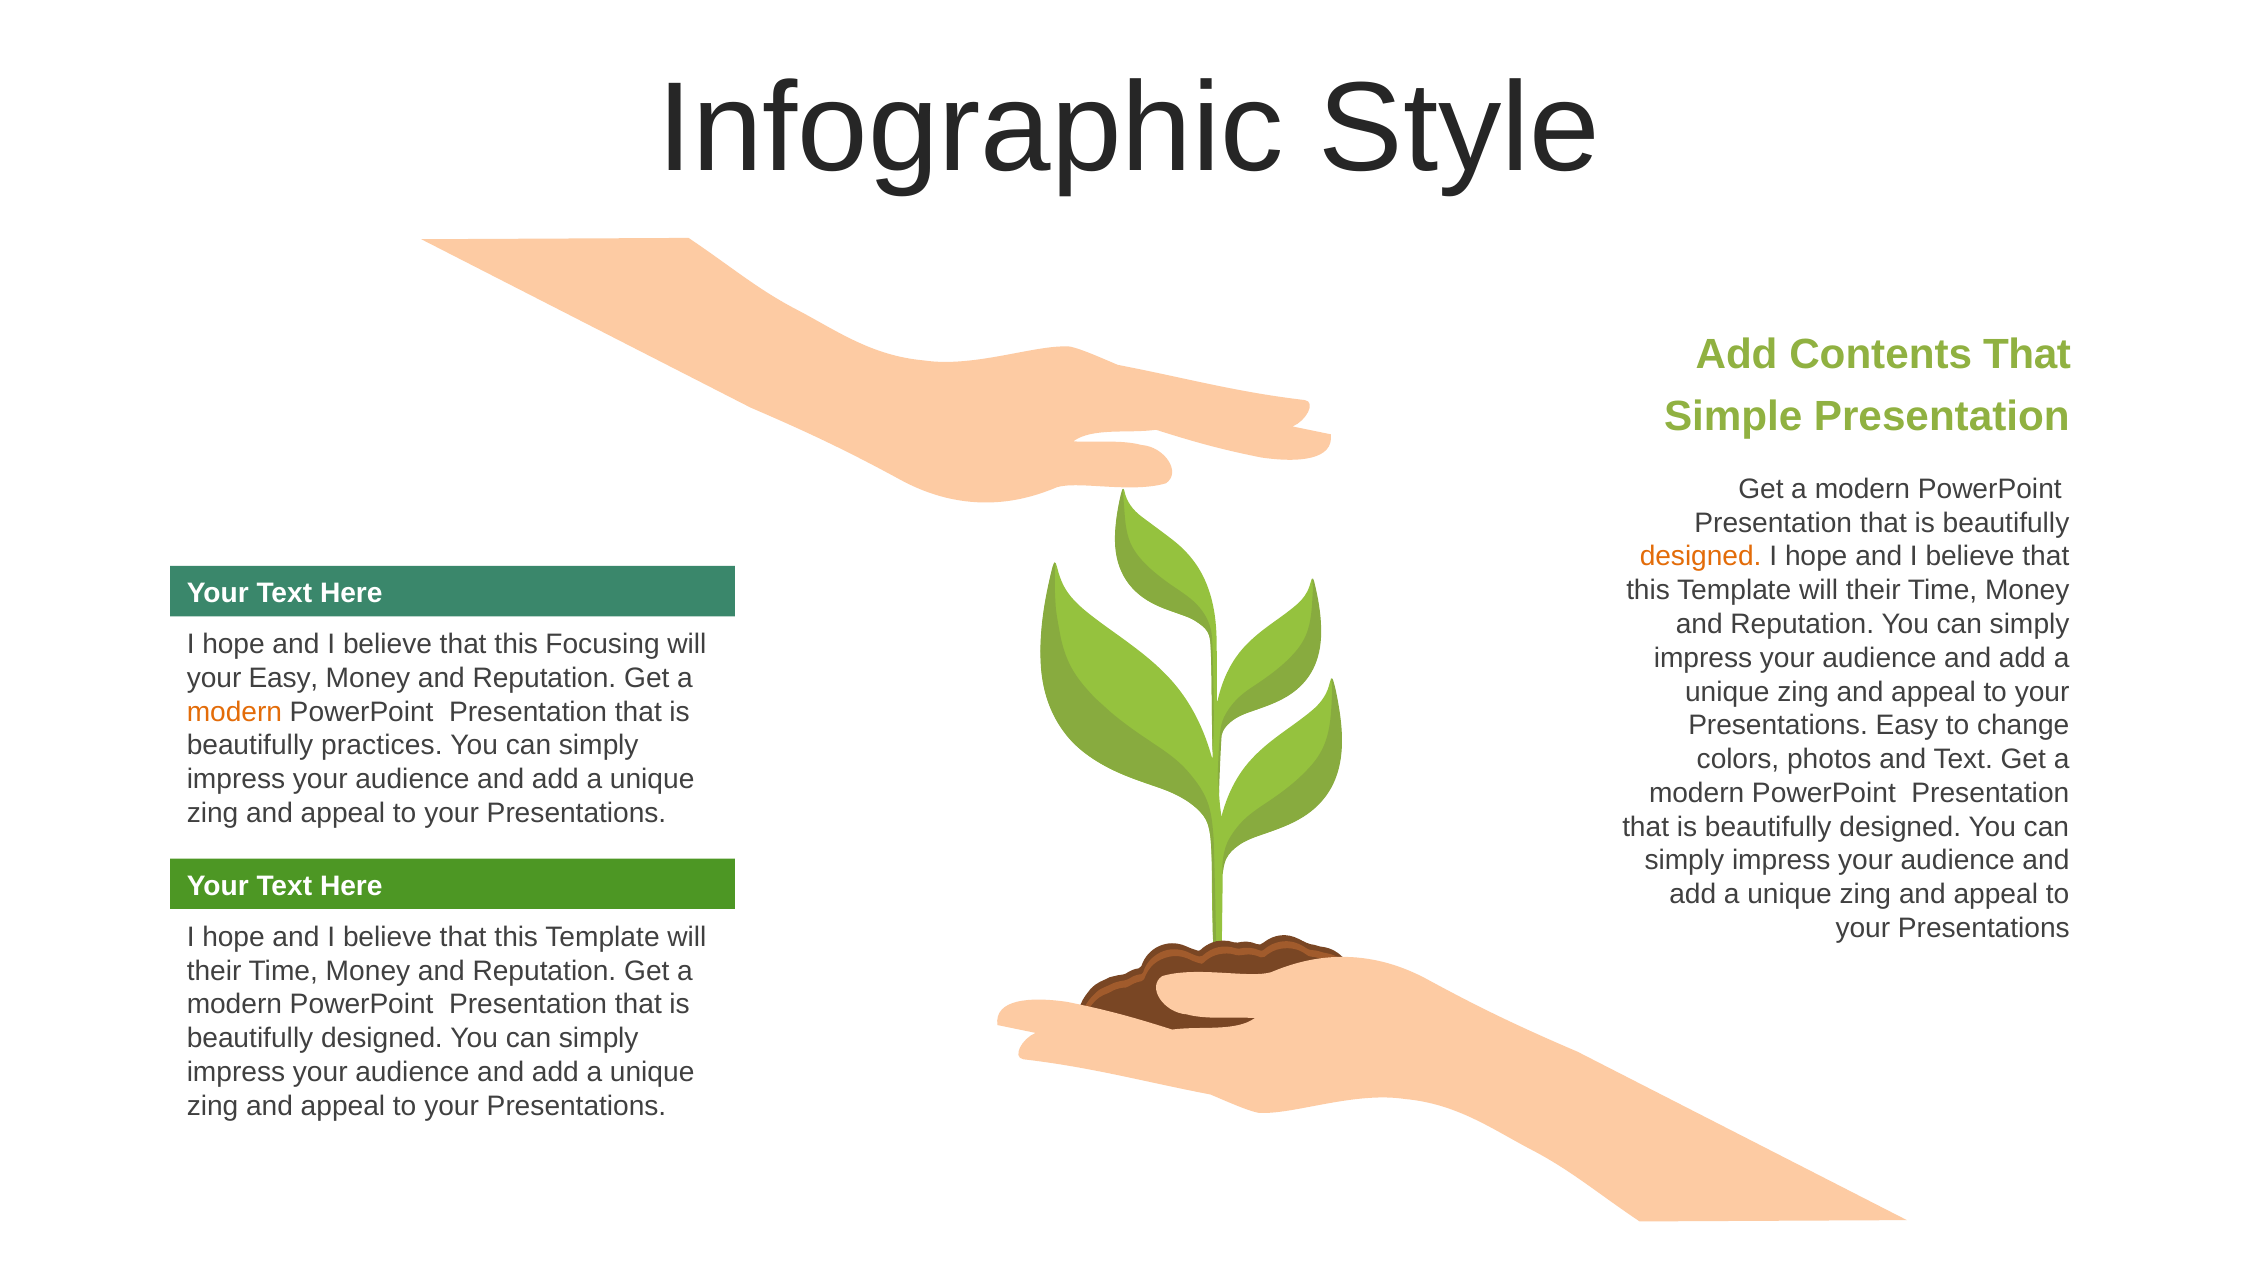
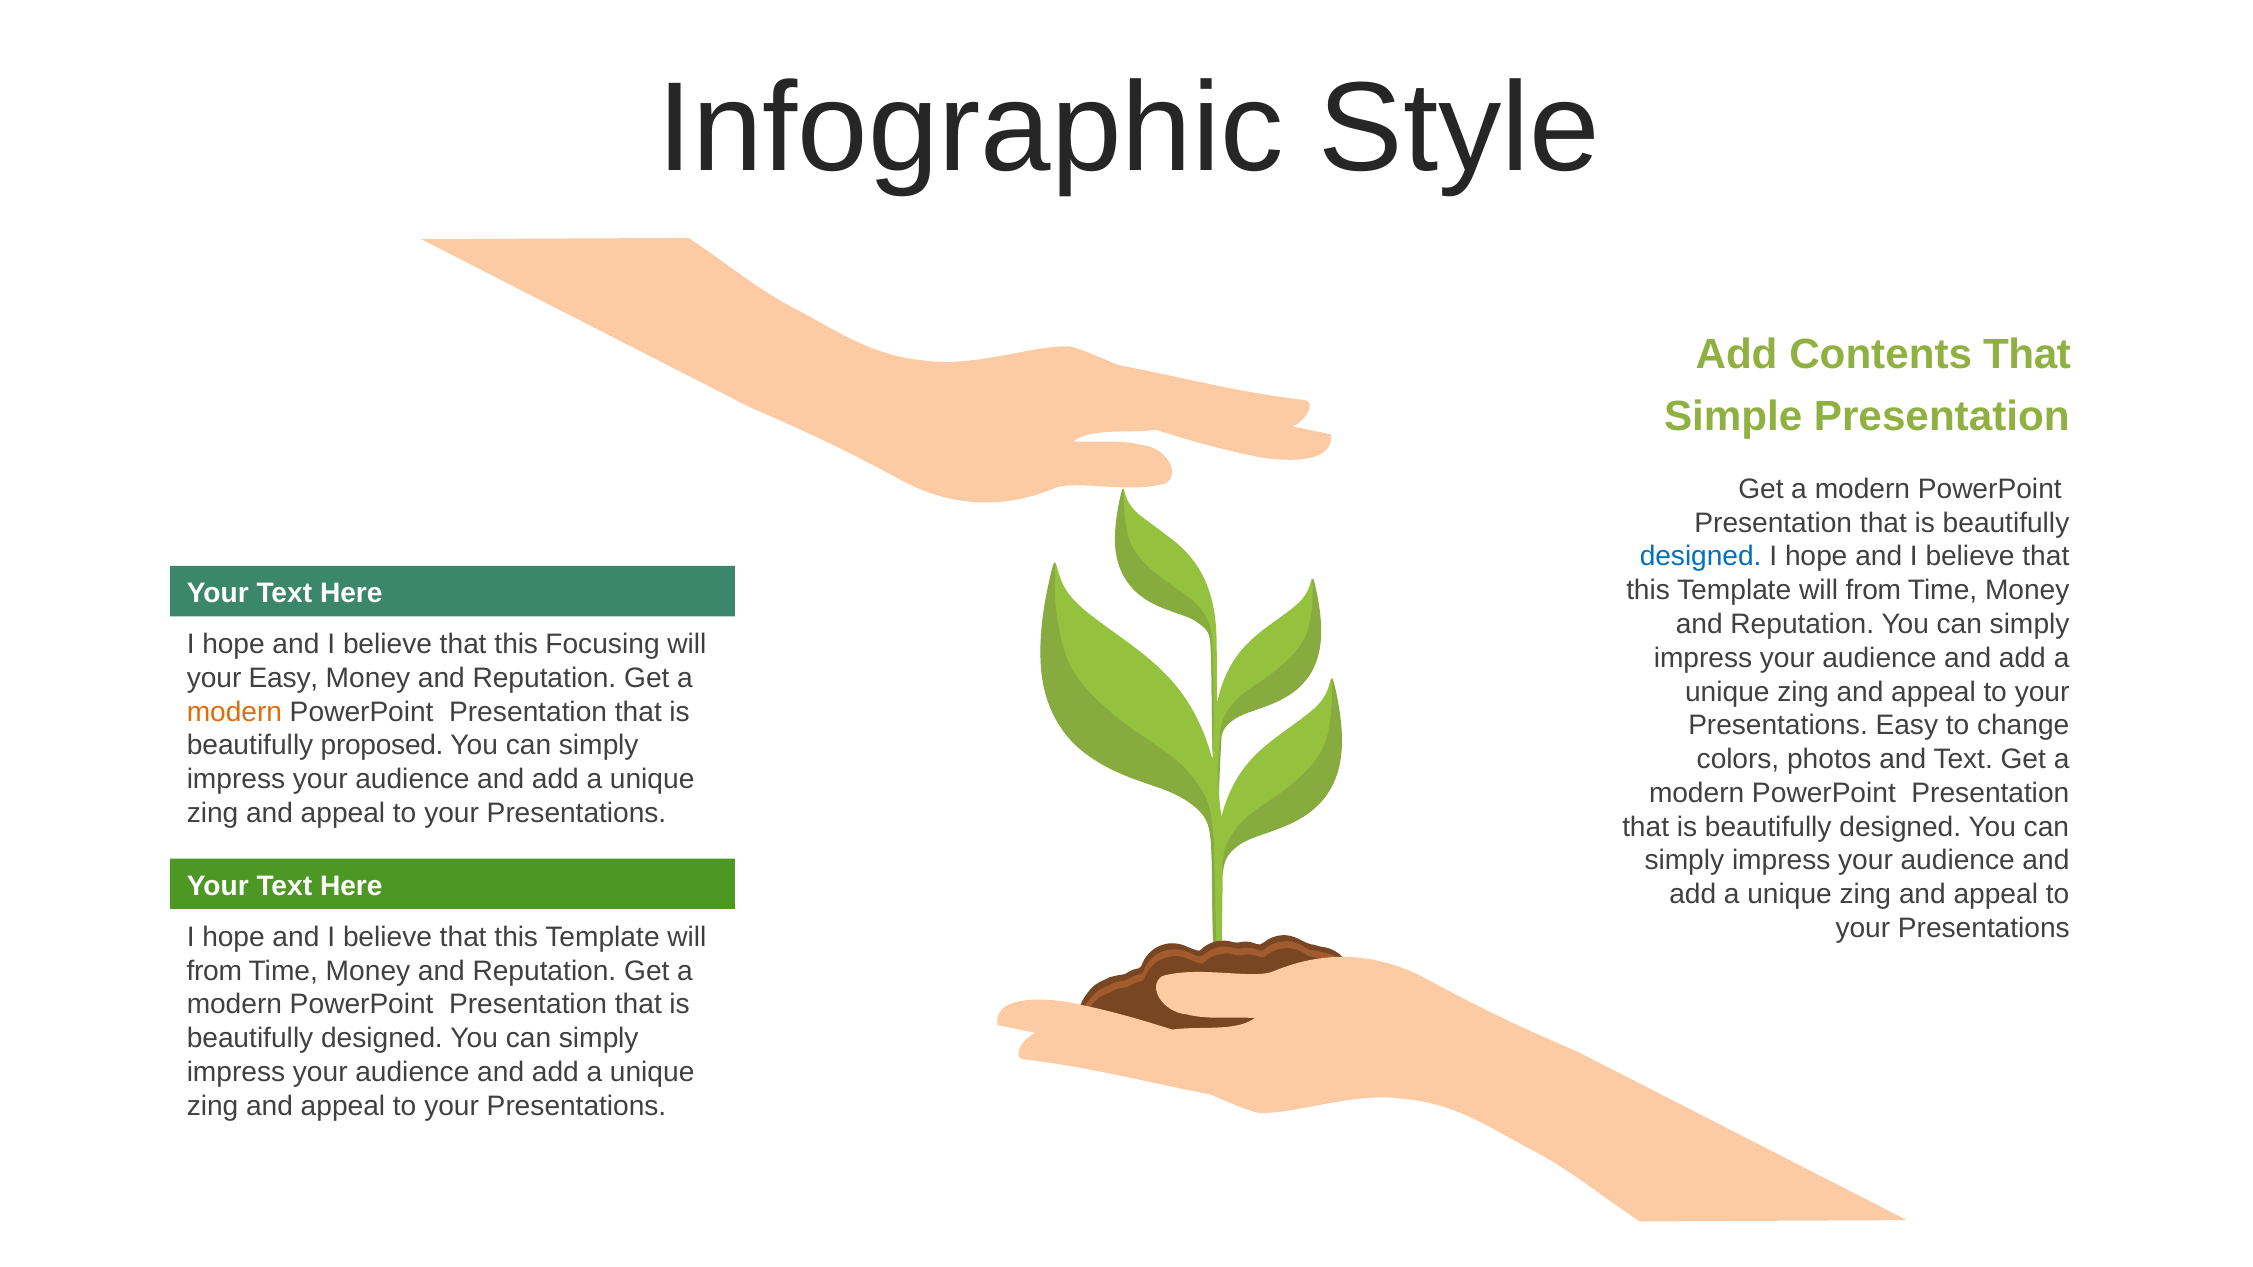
designed colour: orange -> blue (1701, 557)
their: their -> from (1873, 591)
practices: practices -> proposed (382, 746)
their: their -> from (214, 971)
